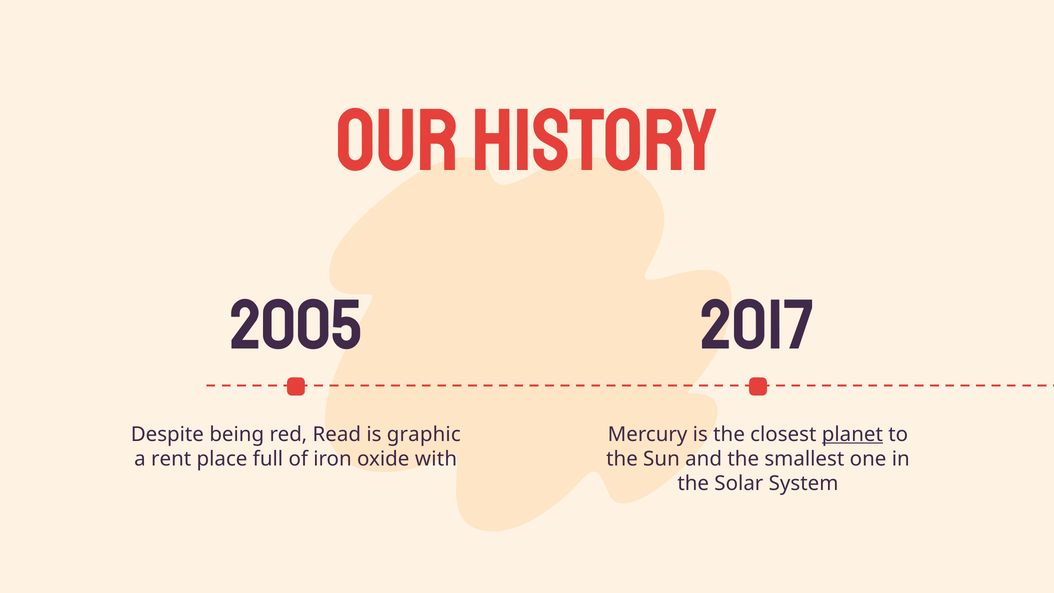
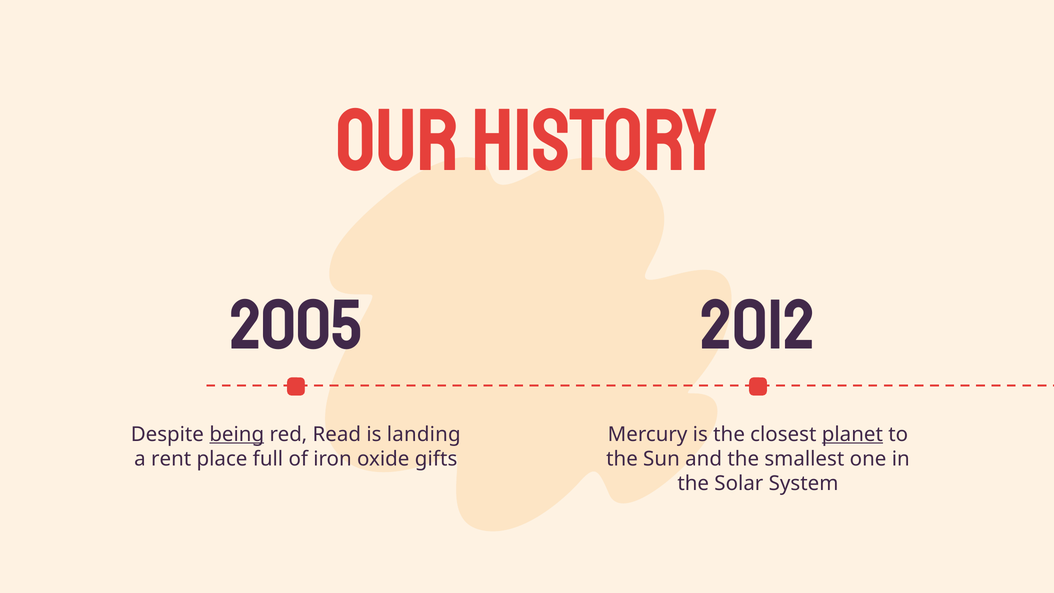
2017: 2017 -> 2012 (758, 326)
being underline: none -> present (237, 434)
graphic: graphic -> landing (424, 434)
with: with -> gifts (436, 459)
